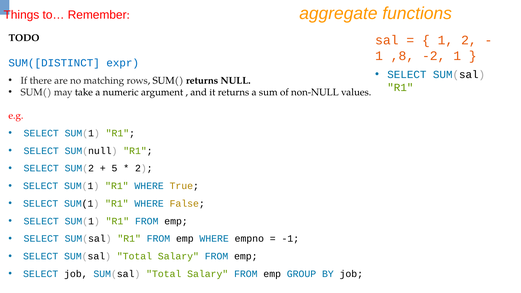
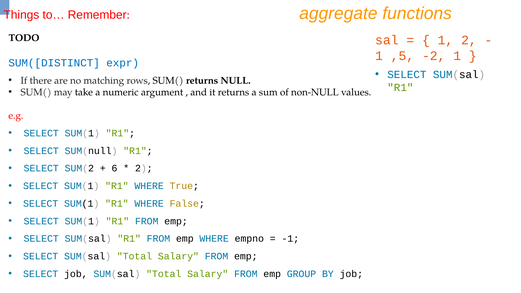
,8: ,8 -> ,5 (402, 56)
5: 5 -> 6 (114, 168)
